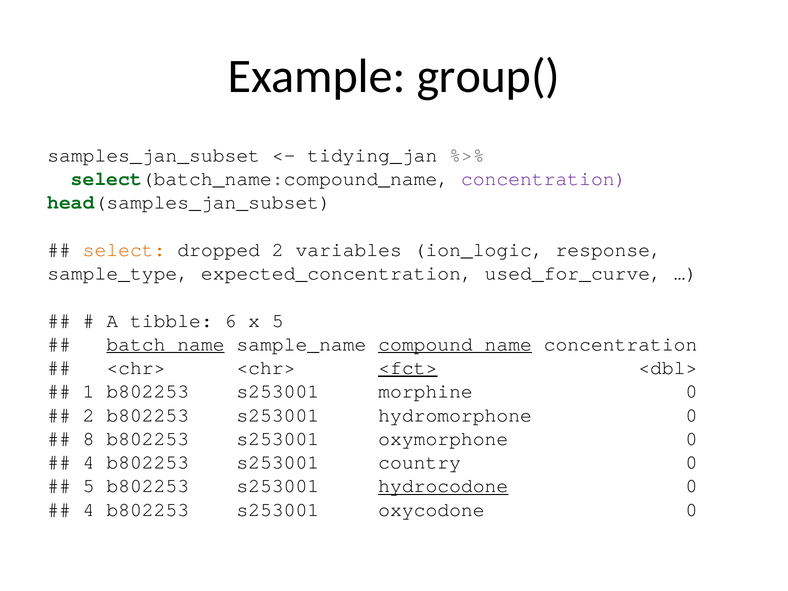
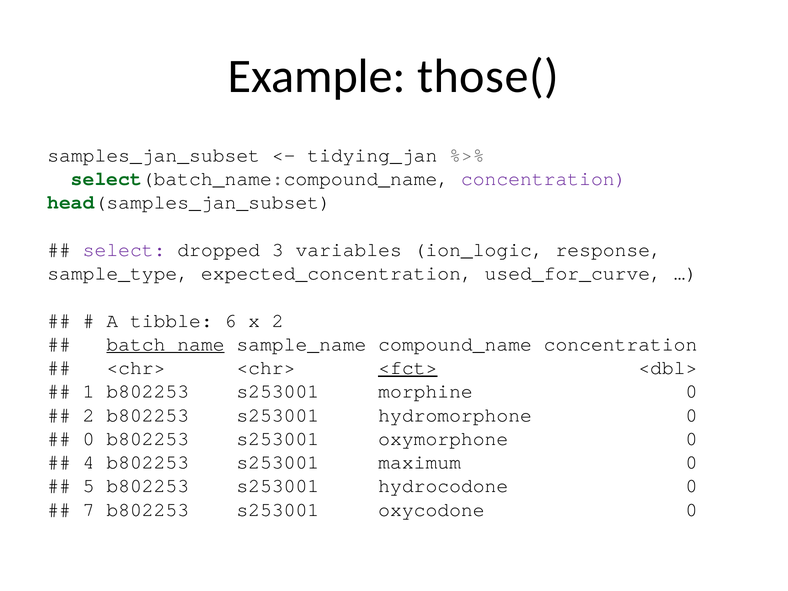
group(: group( -> those( (488, 76)
select colour: orange -> purple (124, 250)
dropped 2: 2 -> 3 (278, 250)
x 5: 5 -> 2 (278, 321)
compound_name underline: present -> none (455, 344)
8: 8 -> 0 (89, 439)
country: country -> maximum (420, 462)
hydrocodone underline: present -> none (443, 486)
4: 4 -> 7 (89, 510)
